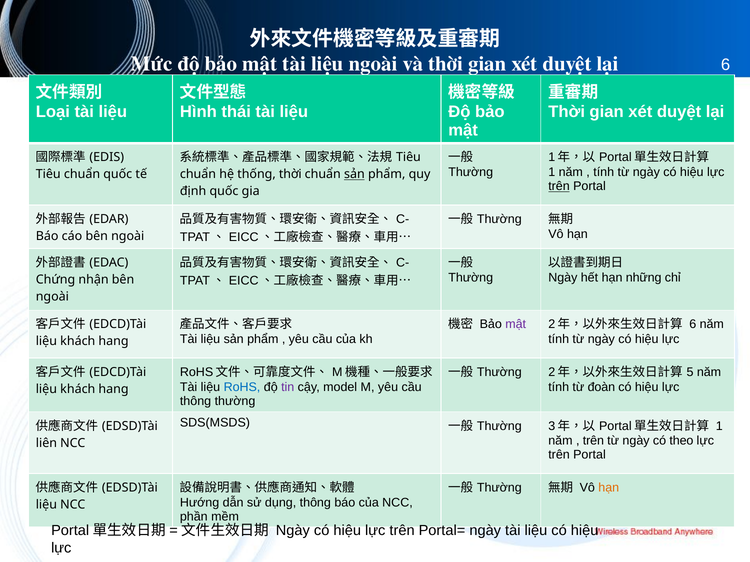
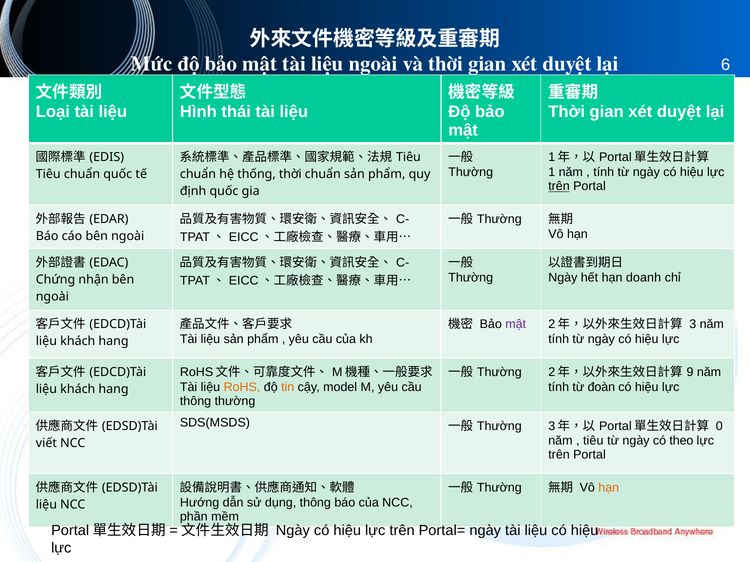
sản underline: present -> none (354, 174)
những: những -> doanh (644, 278)
6: 6 -> 3 (693, 325)
5: 5 -> 9 (690, 373)
RoHS colour: blue -> orange (242, 388)
tin colour: purple -> orange (288, 388)
1: 1 -> 0 (719, 426)
trên: trên -> tiêu (593, 441)
liên: liên -> viết (46, 443)
